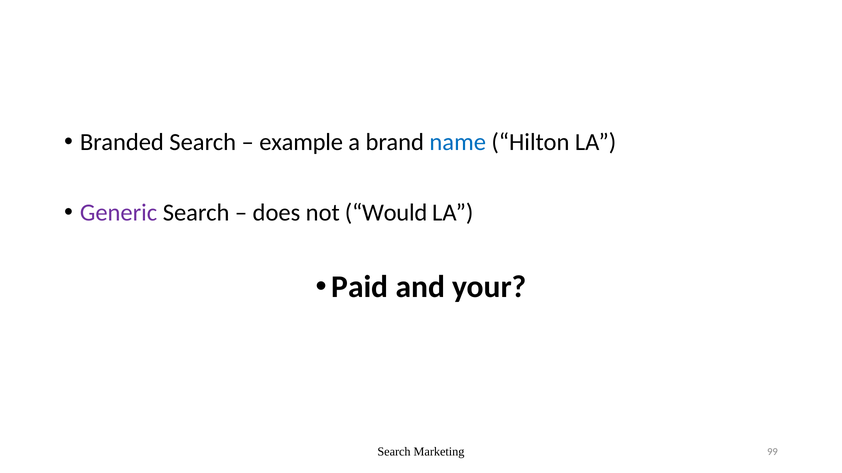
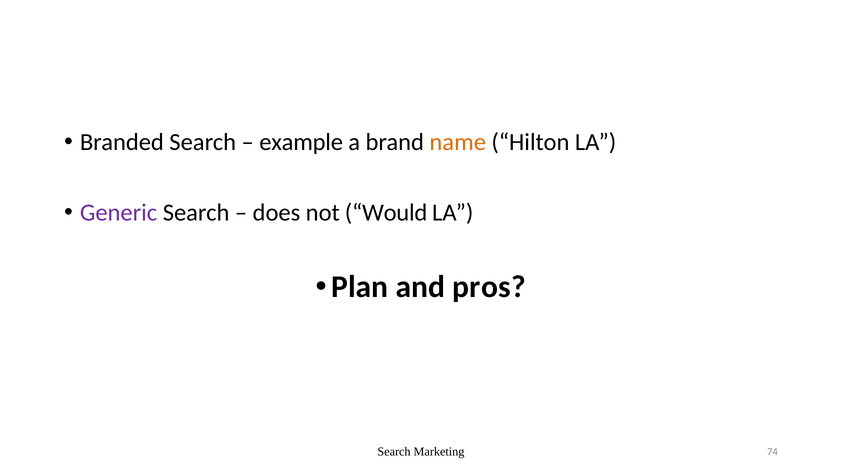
name colour: blue -> orange (458, 142)
Paid: Paid -> Plan (360, 287)
your: your -> pros (489, 287)
99: 99 -> 74 (772, 452)
